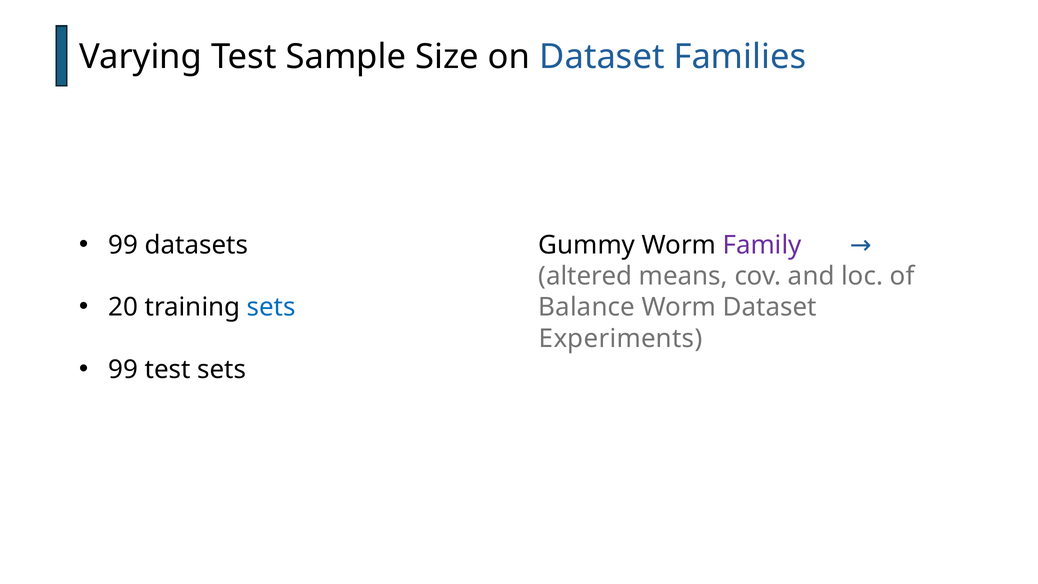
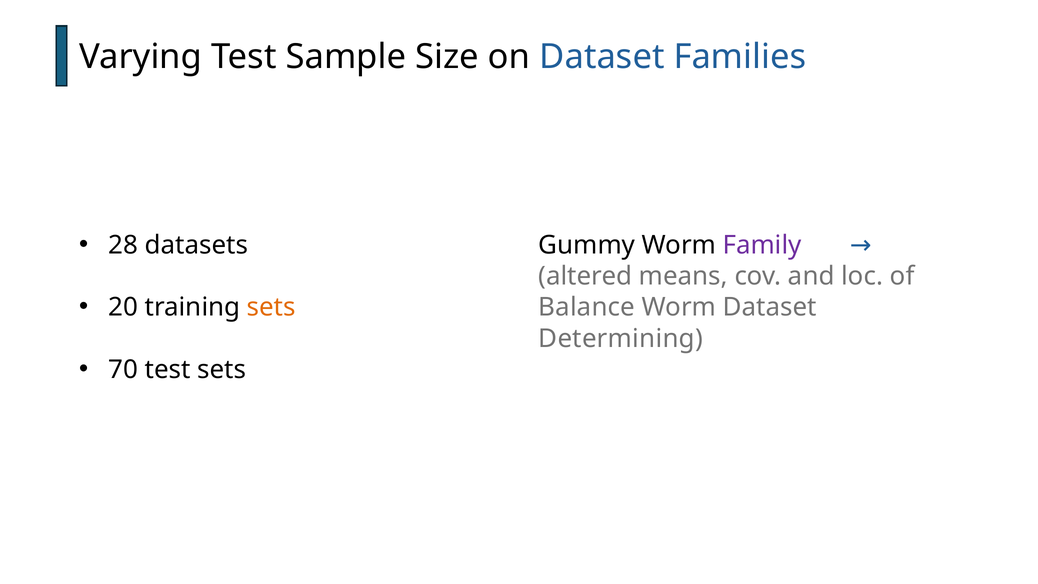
99: 99 -> 28 (123, 245)
sets colour: blue -> orange (271, 307)
Experiments: Experiments -> Determining (621, 338)
99: 99 -> 70 (123, 370)
